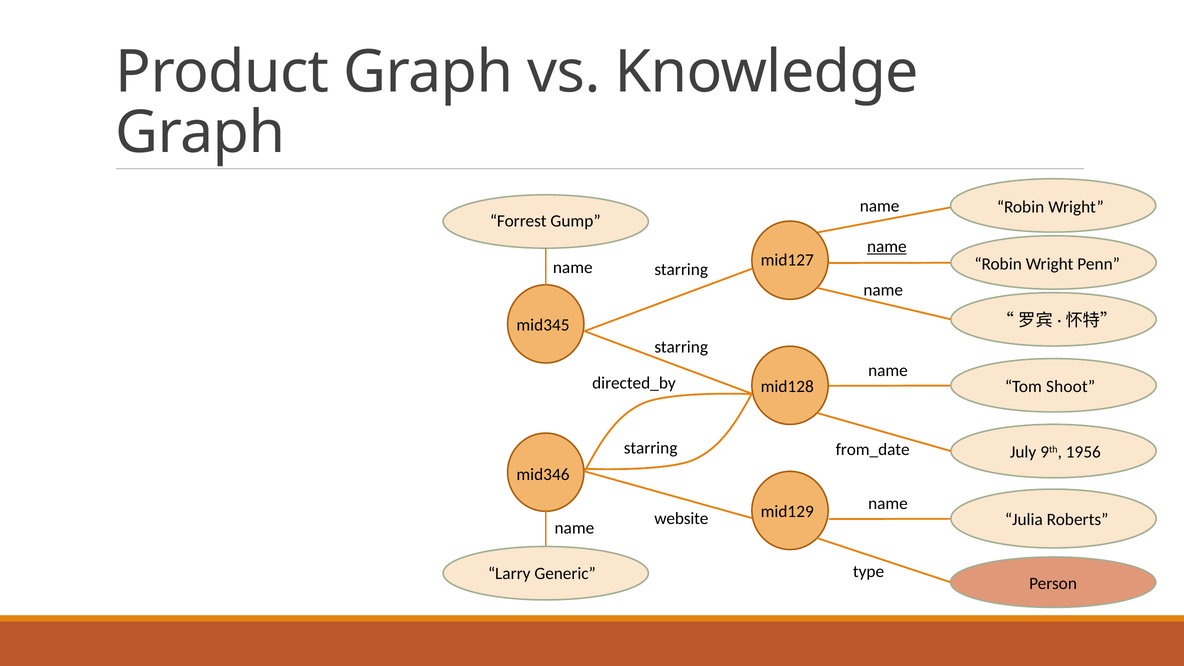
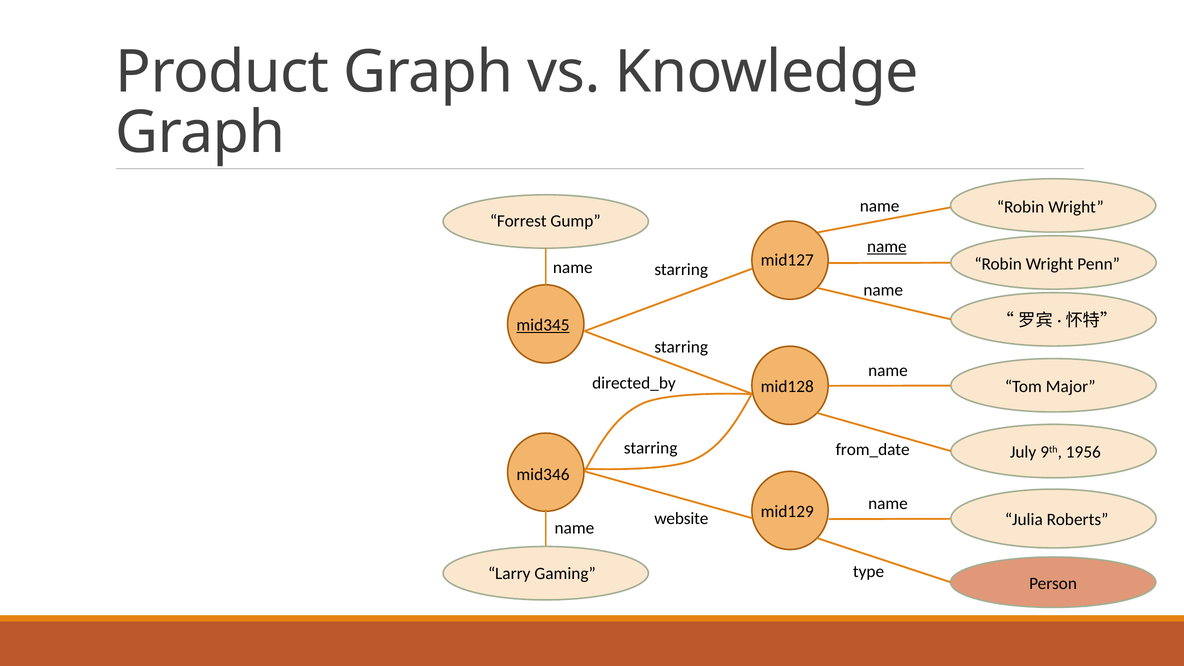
mid345 underline: none -> present (543, 325)
Shoot: Shoot -> Major (1071, 387)
Generic: Generic -> Gaming (565, 573)
